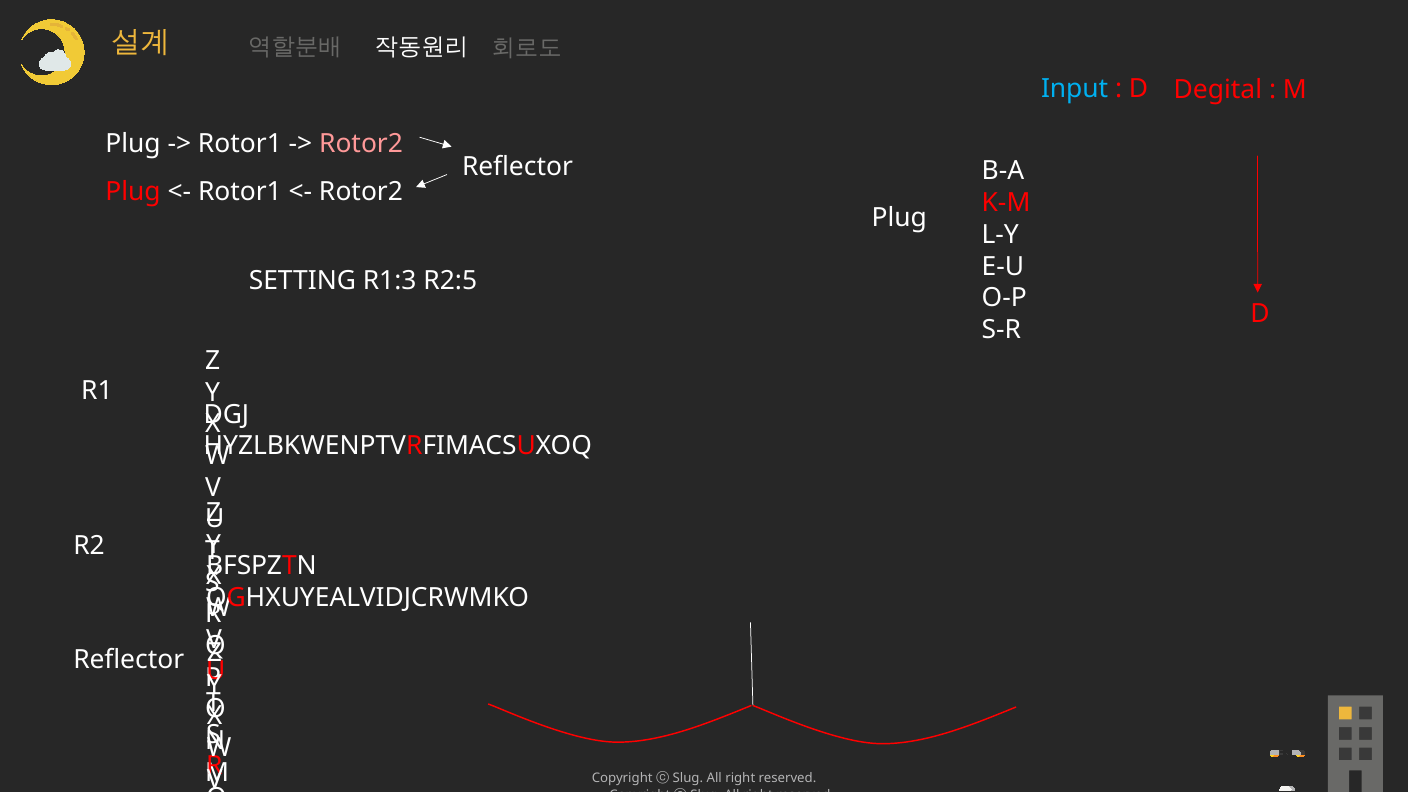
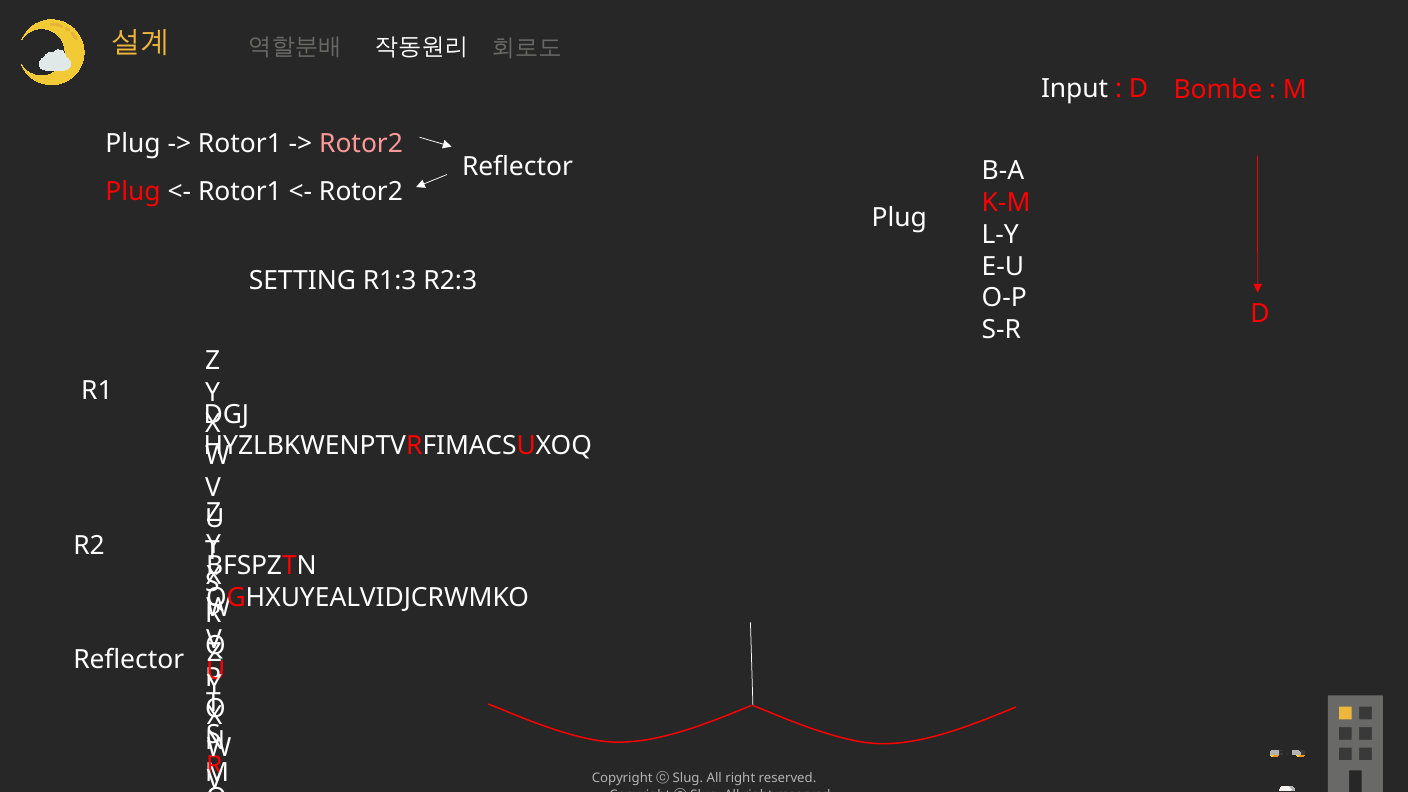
Input colour: light blue -> white (1075, 89)
Degital: Degital -> Bombe (1218, 90)
R2:5: R2:5 -> R2:3 (450, 281)
